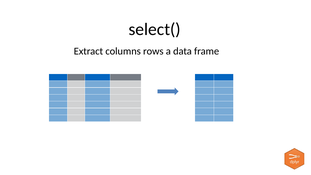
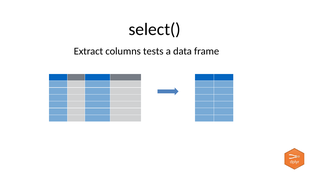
rows: rows -> tests (153, 51)
